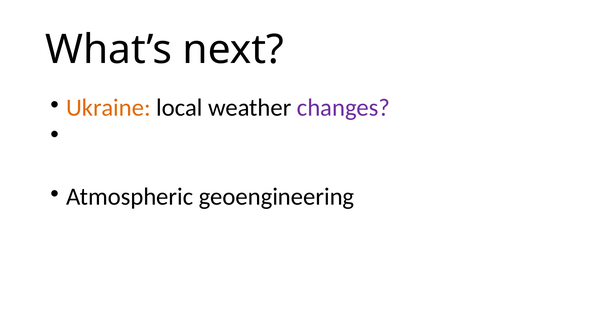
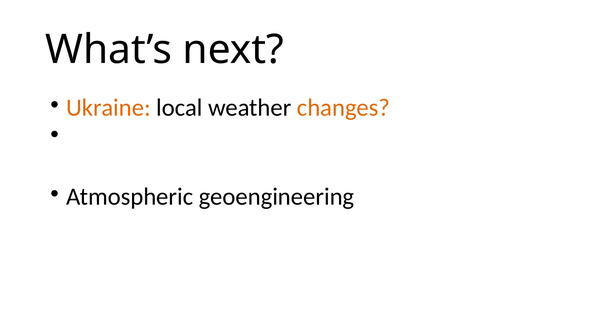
changes colour: purple -> orange (343, 108)
